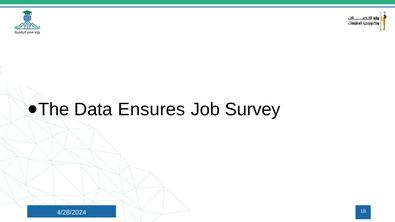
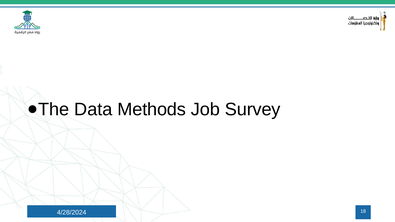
Ensures: Ensures -> Methods (152, 109)
